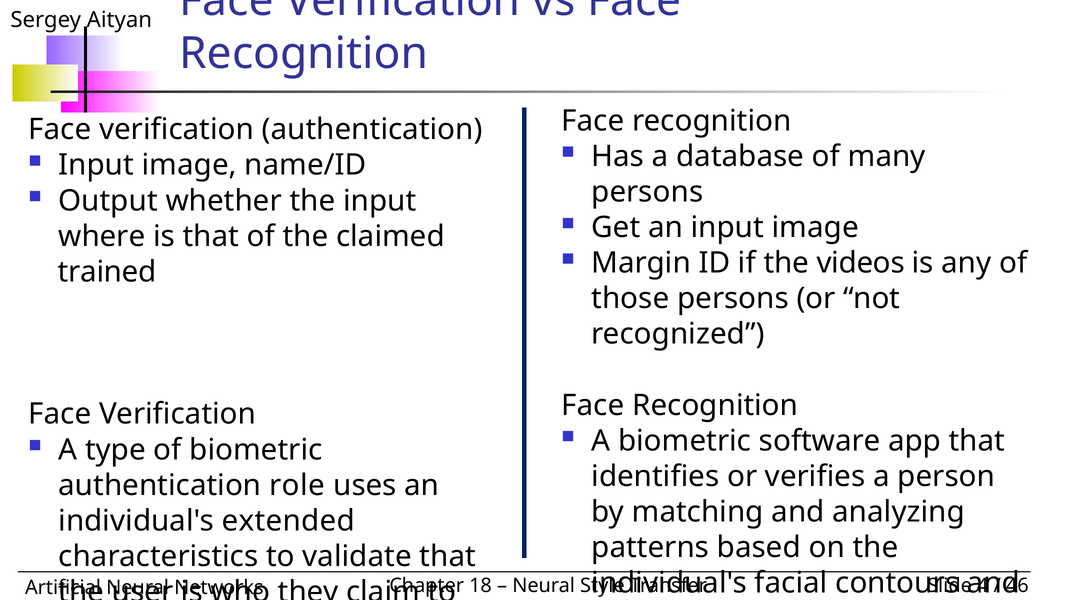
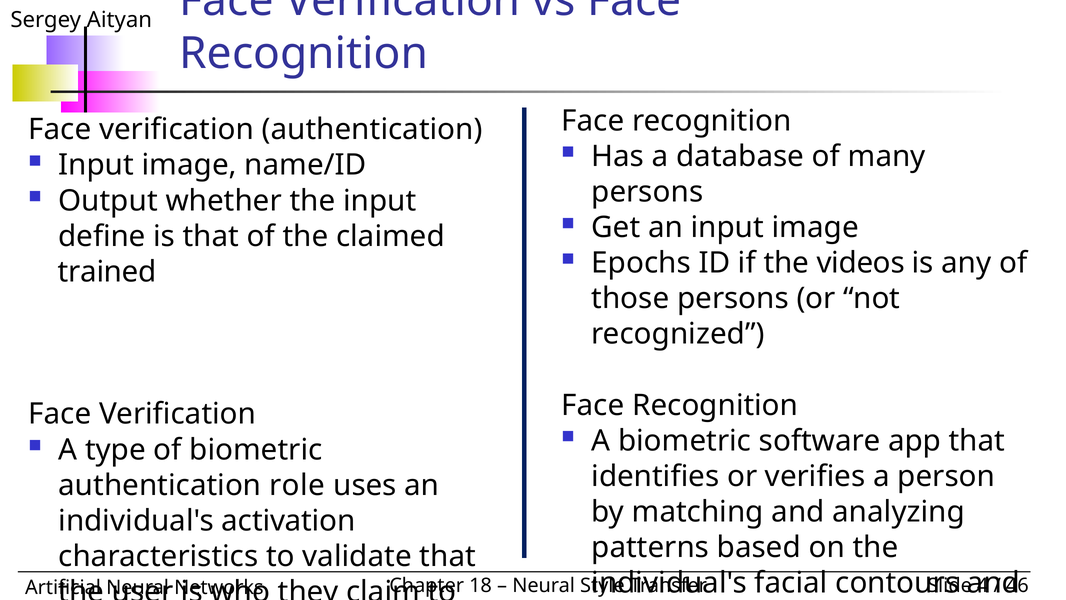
where: where -> define (102, 236)
Margin: Margin -> Epochs (641, 263)
extended: extended -> activation (289, 521)
